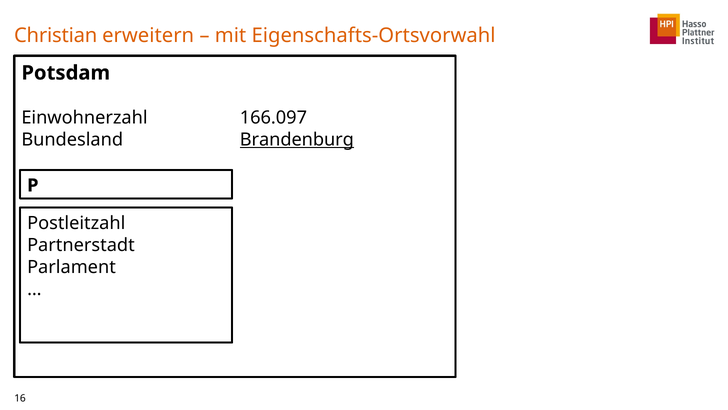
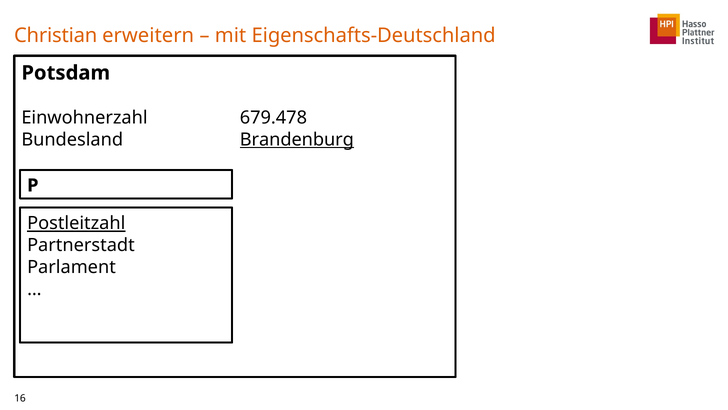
Eigenschafts-Ortsvorwahl: Eigenschafts-Ortsvorwahl -> Eigenschafts-Deutschland (374, 36)
166.097: 166.097 -> 679.478 (273, 118)
Postleitzahl underline: none -> present (76, 223)
